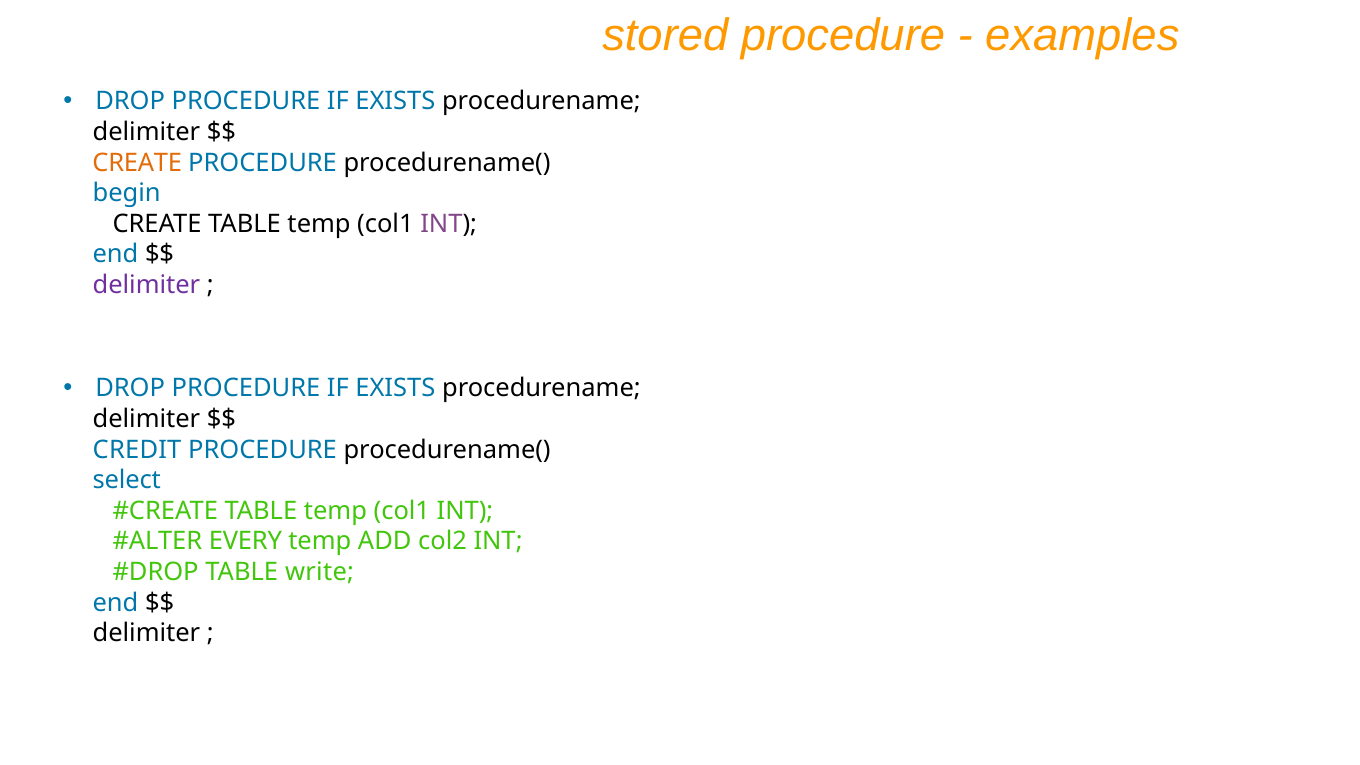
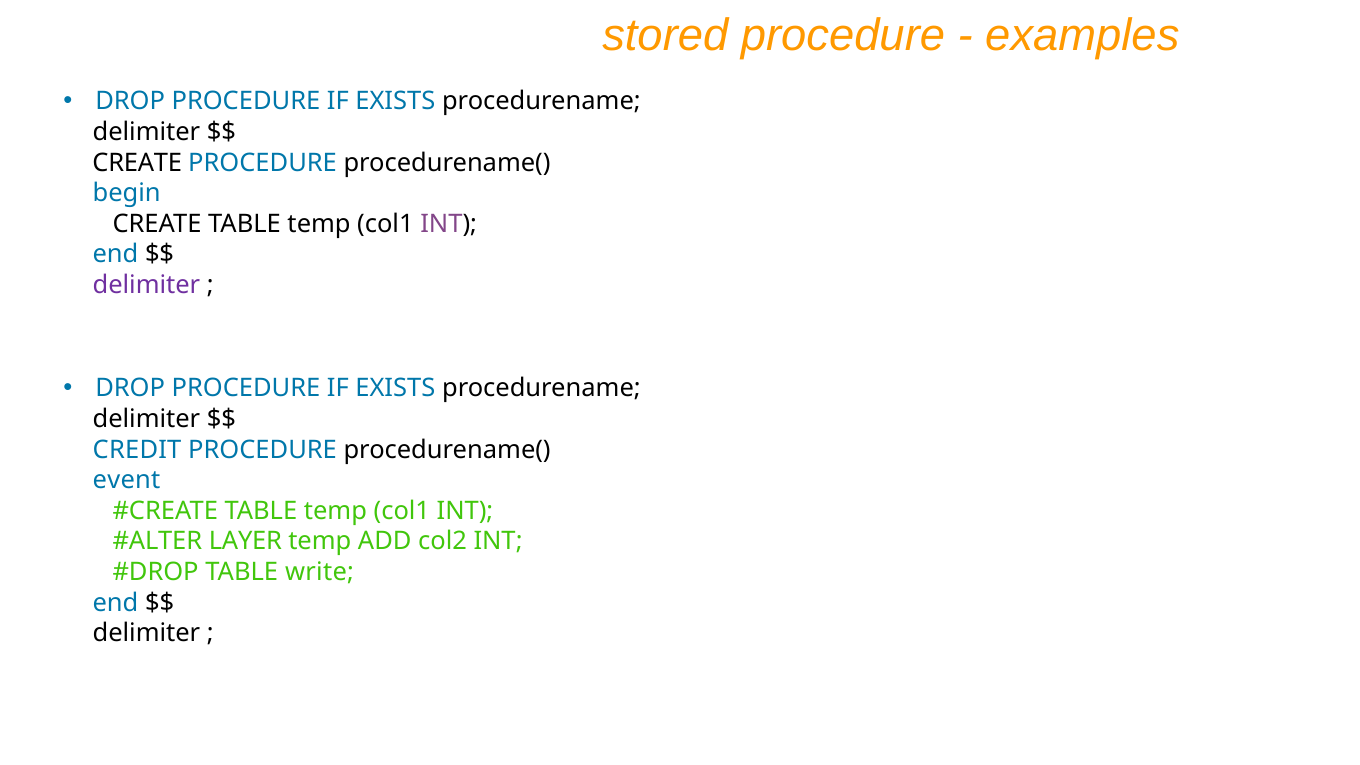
CREATE colour: orange -> black (137, 163)
select: select -> event (127, 480)
EVERY: EVERY -> LAYER (245, 541)
